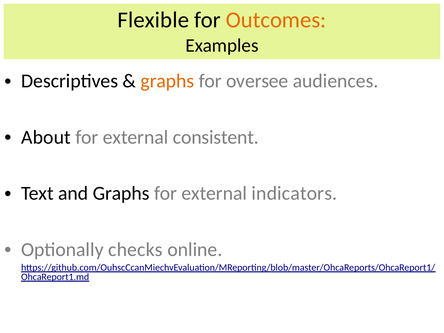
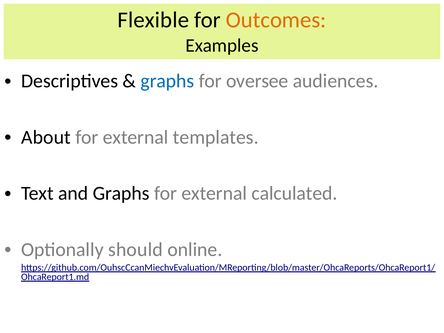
graphs colour: orange -> blue (167, 81)
consistent: consistent -> templates (216, 137)
indicators: indicators -> calculated (294, 193)
checks: checks -> should (135, 250)
